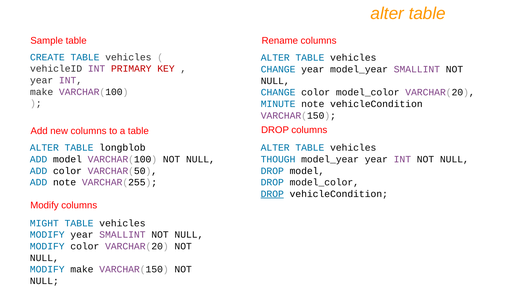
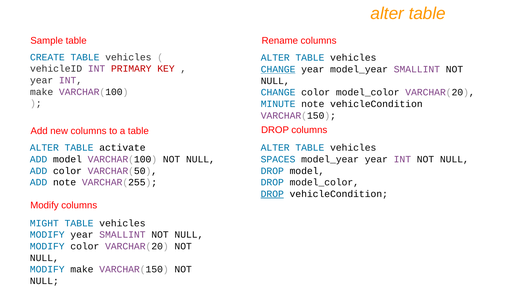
CHANGE underline: none -> present (278, 69)
longblob: longblob -> activate (122, 148)
THOUGH: THOUGH -> SPACES (278, 159)
